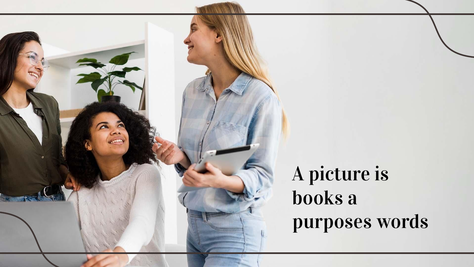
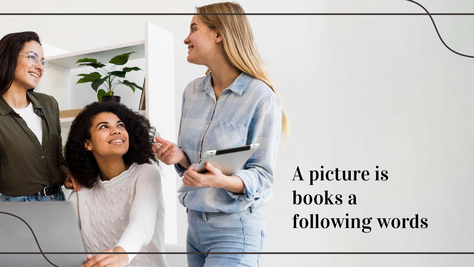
purposes: purposes -> following (332, 221)
